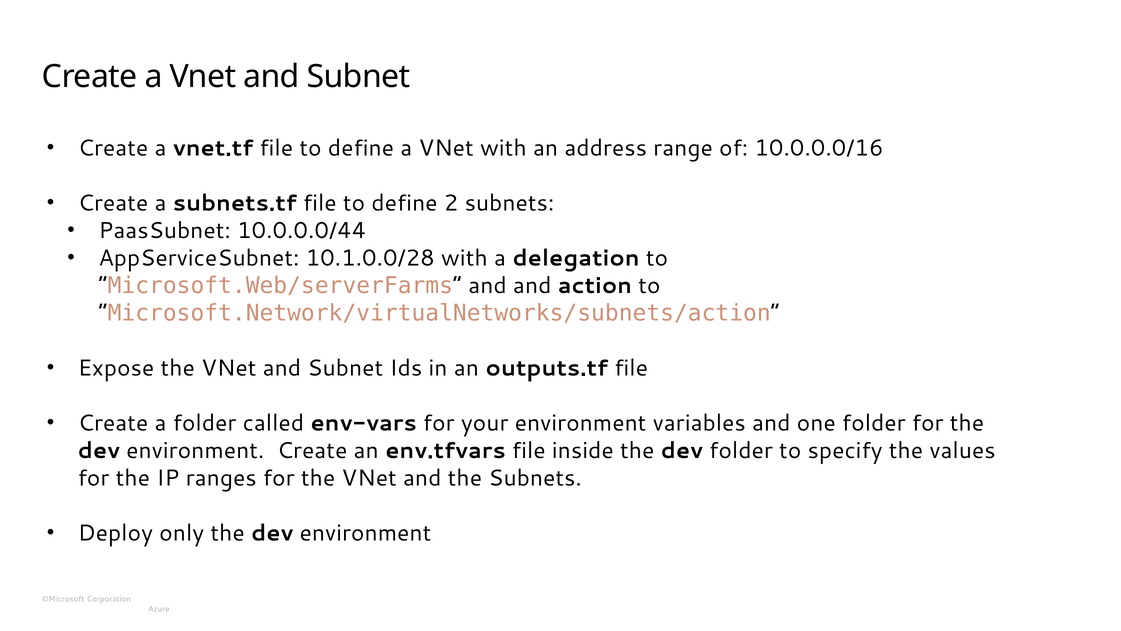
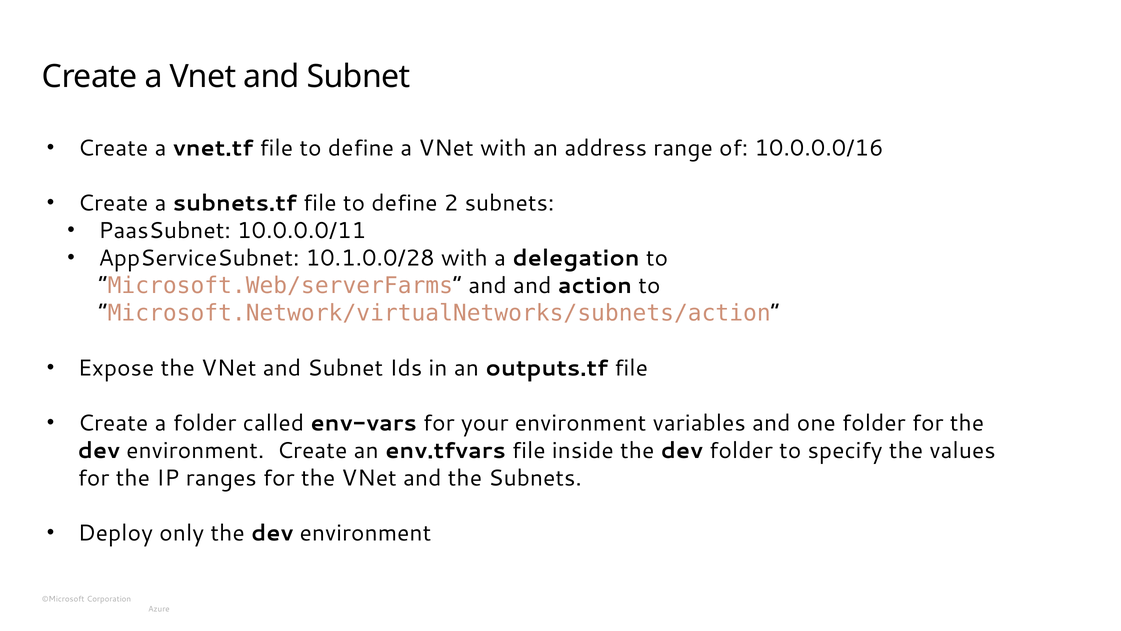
10.0.0.0/44: 10.0.0.0/44 -> 10.0.0.0/11 (302, 231)
